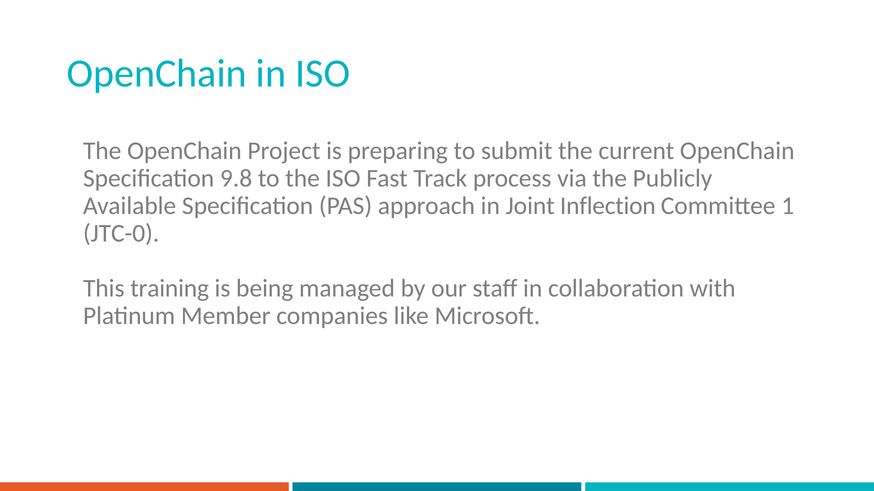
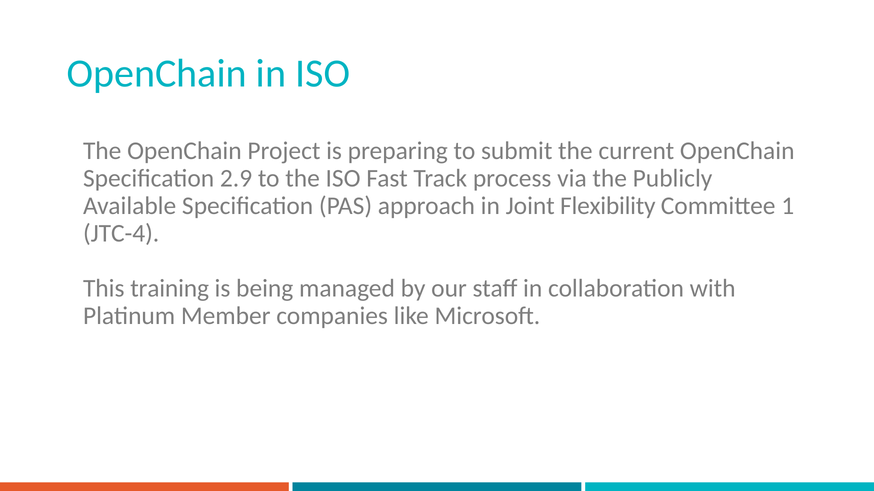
9.8: 9.8 -> 2.9 (236, 179)
Inflection: Inflection -> Flexibility (608, 206)
JTC-0: JTC-0 -> JTC-4 (121, 234)
